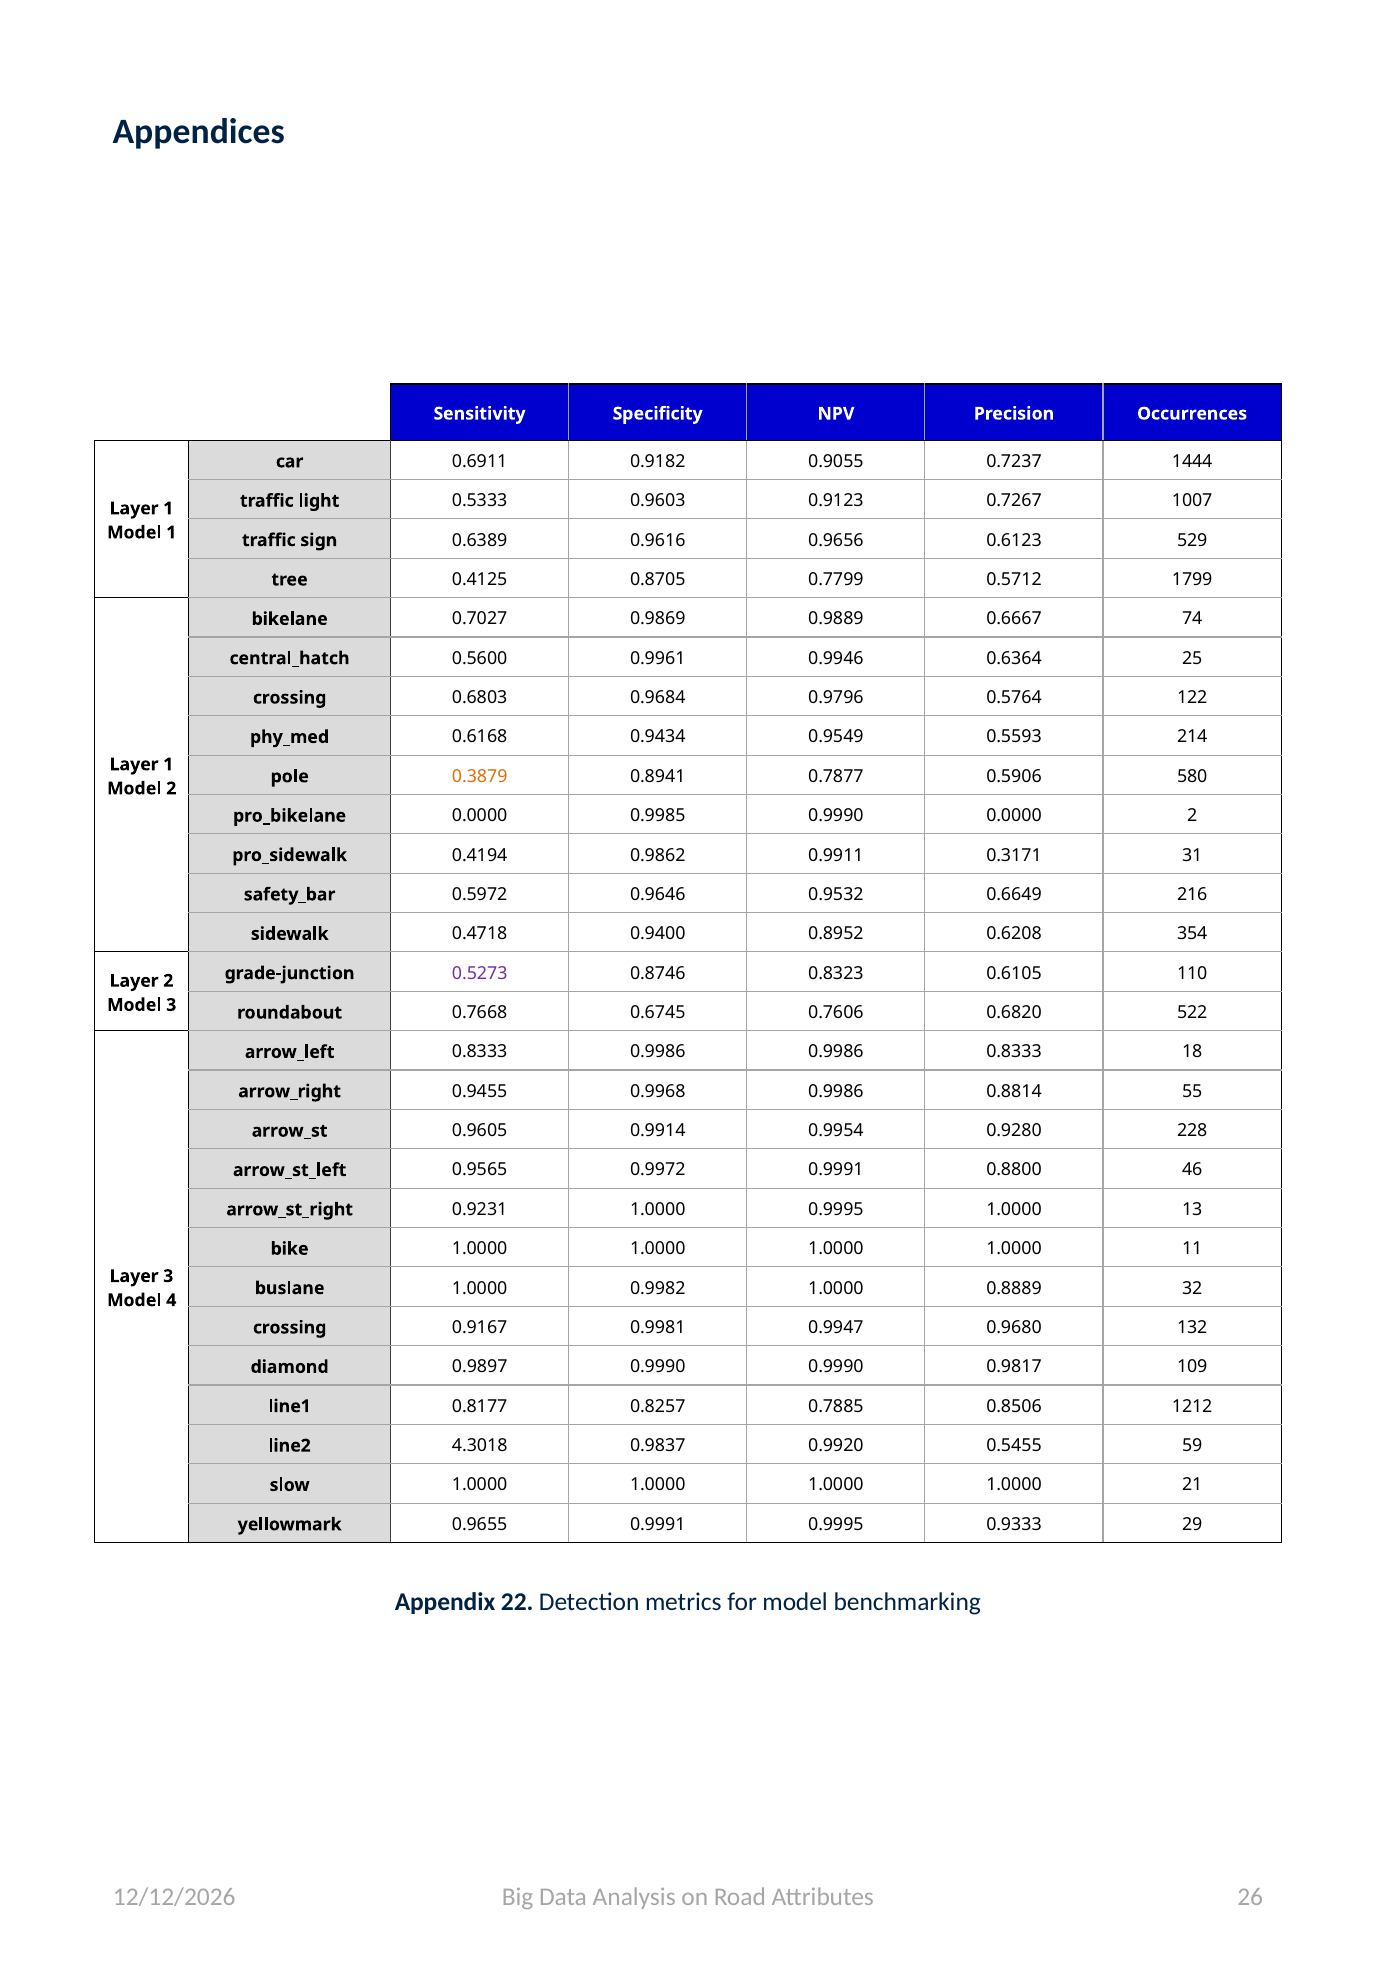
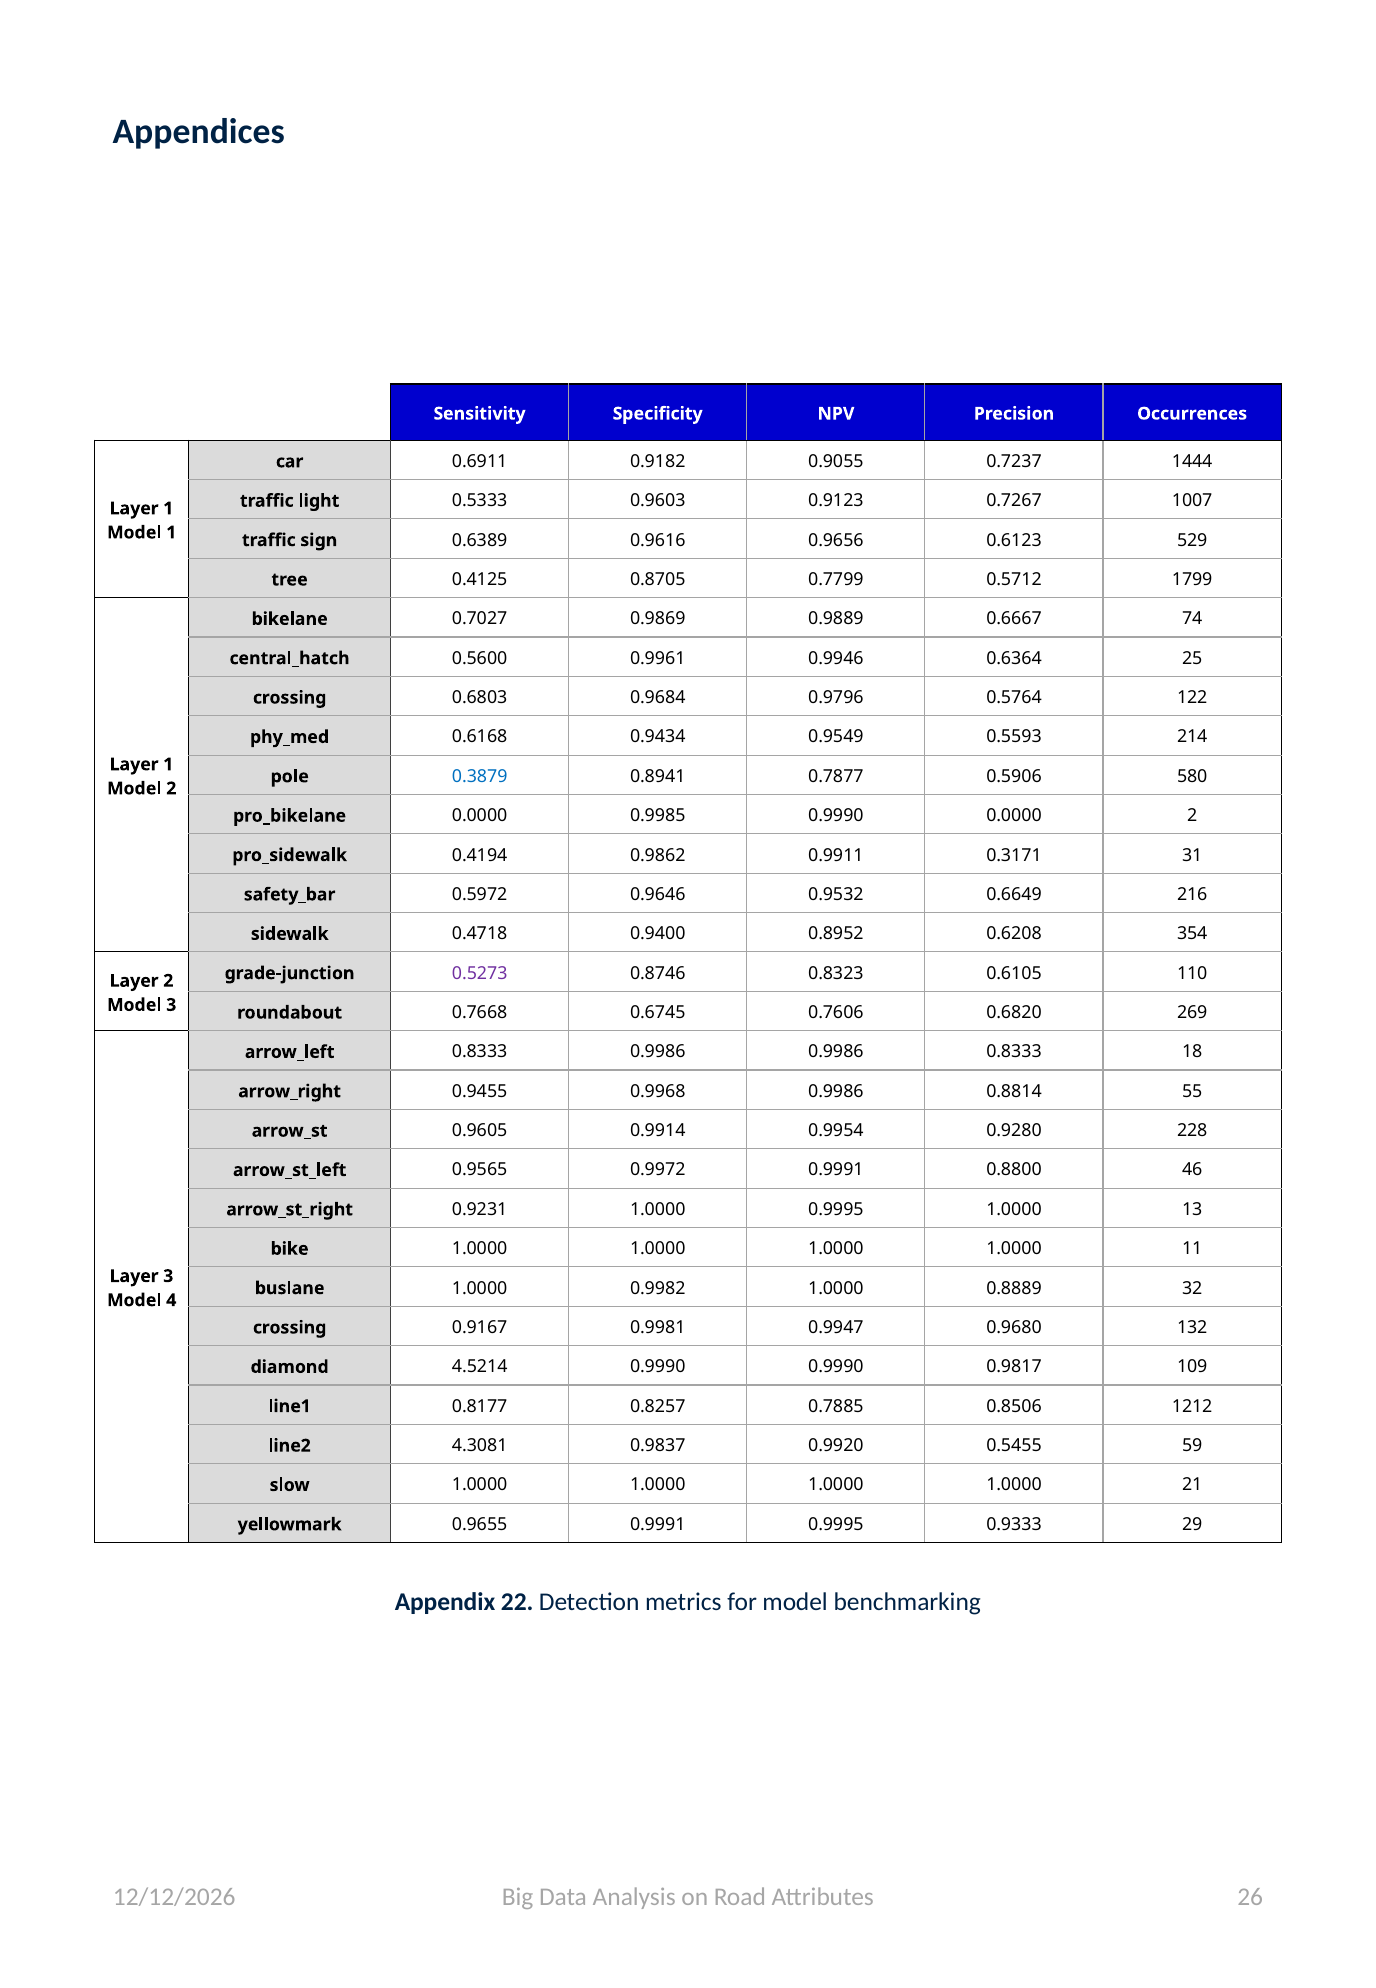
0.3879 colour: orange -> blue (480, 776)
522: 522 -> 269 (1192, 1013)
0.9897: 0.9897 -> 4.5214 (480, 1367)
4.3018: 4.3018 -> 4.3081 (480, 1446)
